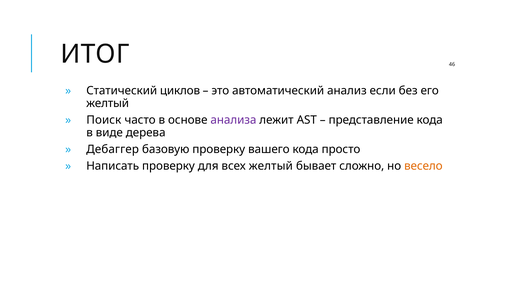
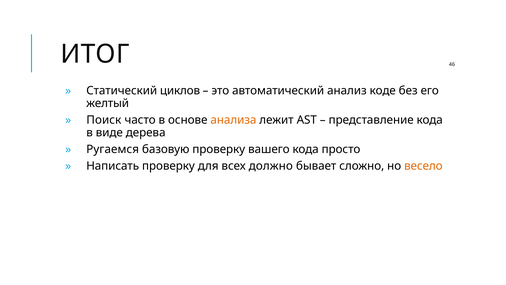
если: если -> коде (383, 91)
анализа colour: purple -> orange (233, 120)
Дебаггер: Дебаггер -> Ругаемся (113, 149)
всех желтый: желтый -> должно (271, 166)
